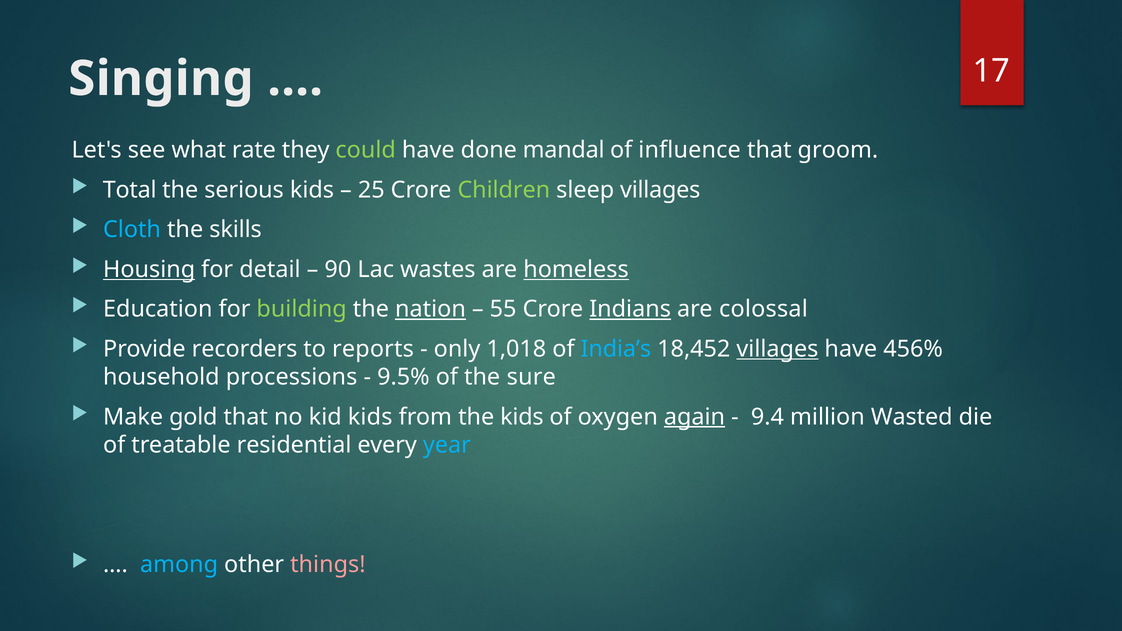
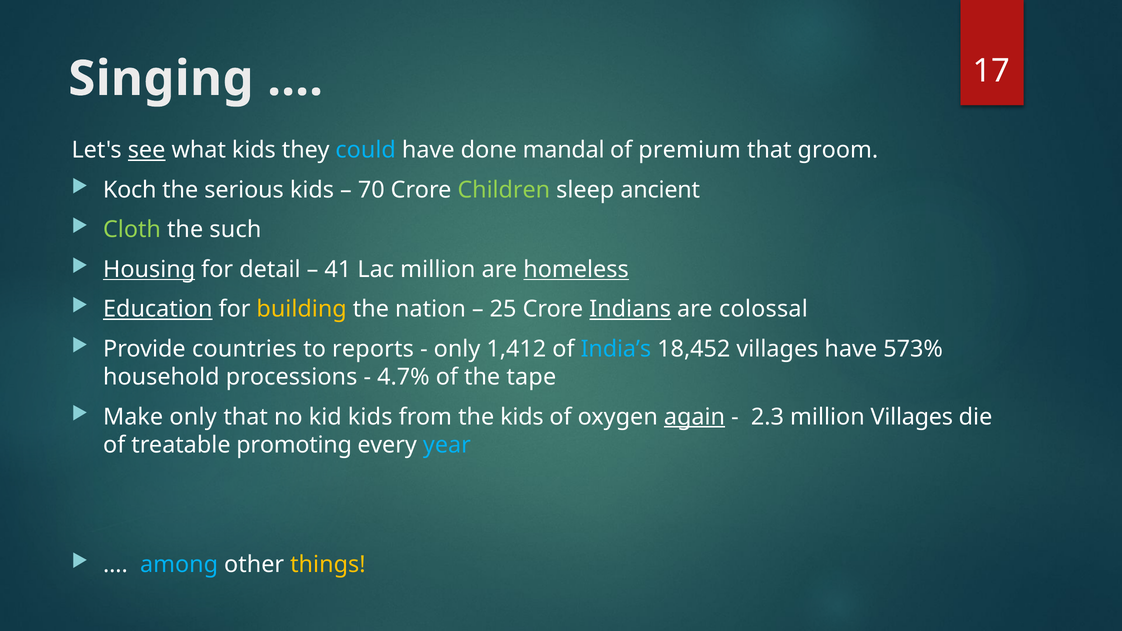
see underline: none -> present (147, 150)
what rate: rate -> kids (254, 150)
could colour: light green -> light blue (366, 150)
influence: influence -> premium (690, 150)
Total: Total -> Koch (130, 190)
25: 25 -> 70 (371, 190)
sleep villages: villages -> ancient (660, 190)
Cloth colour: light blue -> light green (132, 230)
skills: skills -> such (235, 230)
90: 90 -> 41 (338, 269)
Lac wastes: wastes -> million (438, 269)
Education underline: none -> present (158, 309)
building colour: light green -> yellow (302, 309)
nation underline: present -> none (430, 309)
55: 55 -> 25 (503, 309)
recorders: recorders -> countries (244, 349)
1,018: 1,018 -> 1,412 (516, 349)
villages underline: present -> none (777, 349)
456%: 456% -> 573% (913, 349)
9.5%: 9.5% -> 4.7% (403, 377)
sure: sure -> tape (531, 377)
Make gold: gold -> only (193, 417)
9.4: 9.4 -> 2.3 (767, 417)
million Wasted: Wasted -> Villages (912, 417)
residential: residential -> promoting (294, 445)
things colour: pink -> yellow (328, 564)
